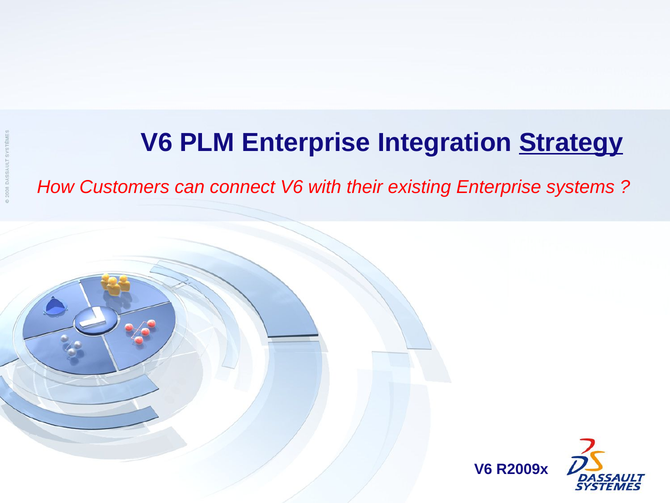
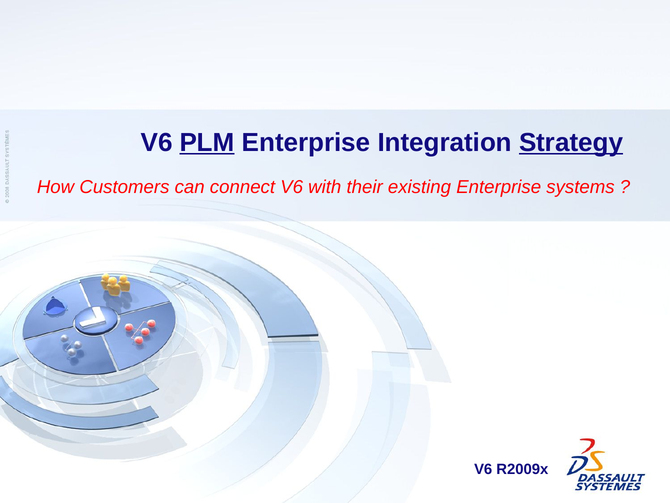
PLM underline: none -> present (207, 142)
